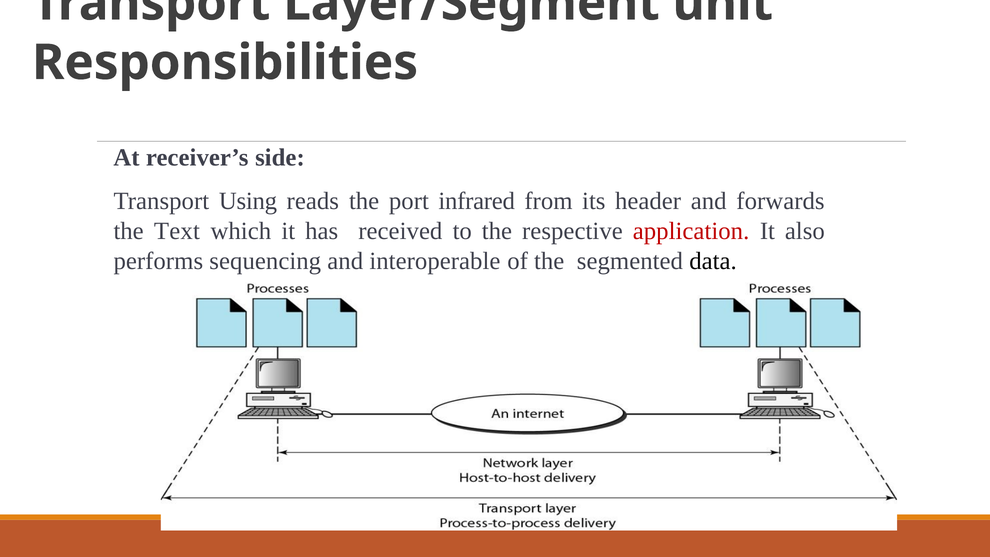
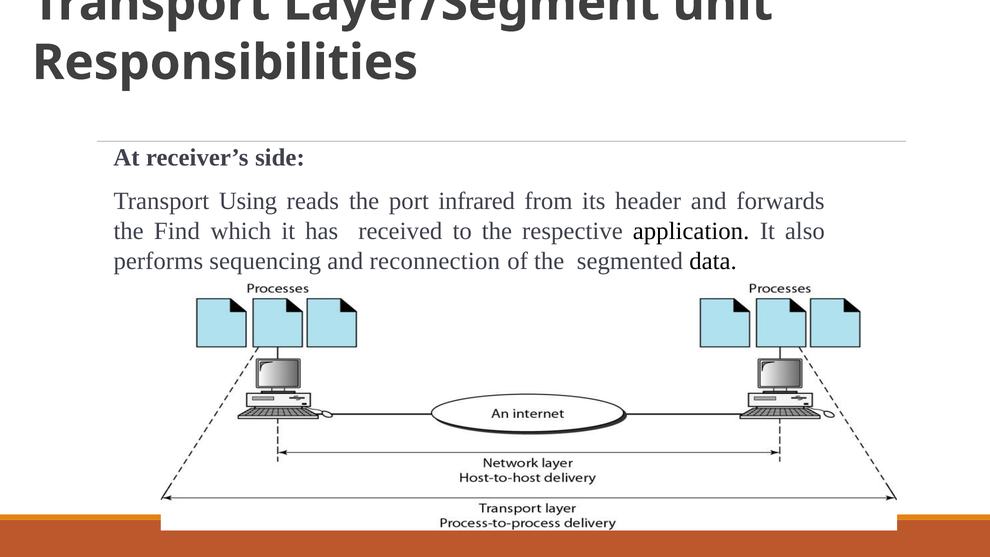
Text: Text -> Find (177, 231)
application colour: red -> black (691, 231)
interoperable: interoperable -> reconnection (435, 261)
